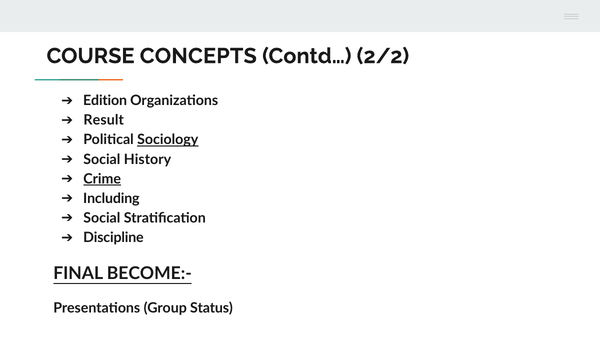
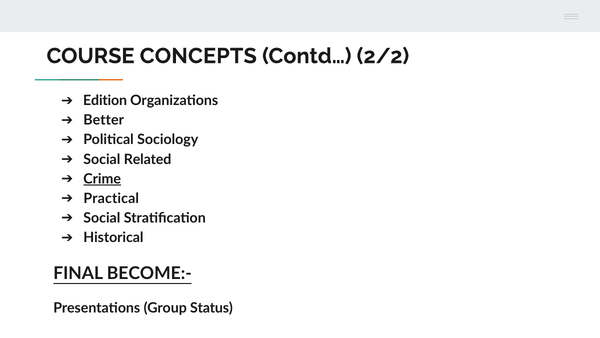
Result: Result -> Better (104, 120)
Sociology underline: present -> none (168, 140)
History: History -> Related (148, 159)
Including: Including -> Practical (111, 198)
Discipline: Discipline -> Historical (113, 237)
